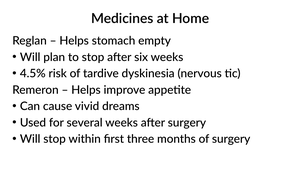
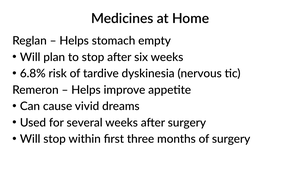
4.5%: 4.5% -> 6.8% (33, 74)
